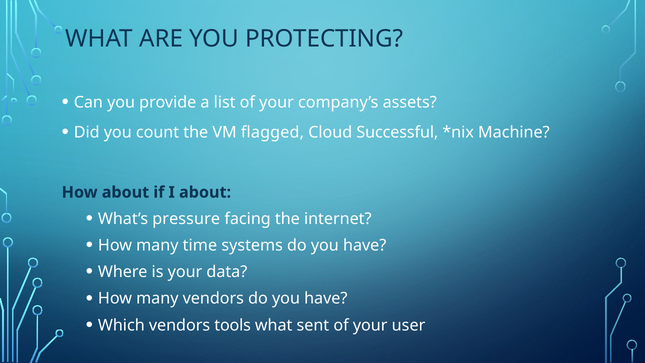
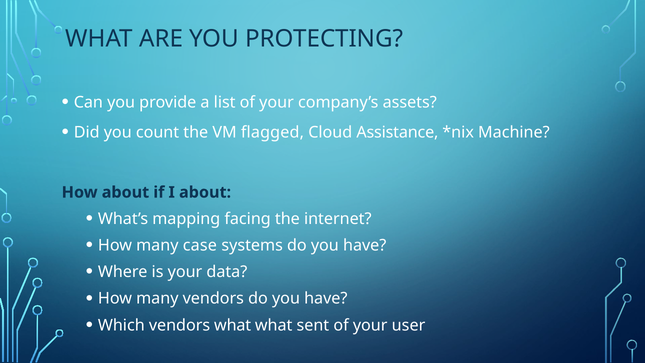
Successful: Successful -> Assistance (397, 132)
pressure: pressure -> mapping (186, 219)
time: time -> case (200, 245)
vendors tools: tools -> what (233, 325)
